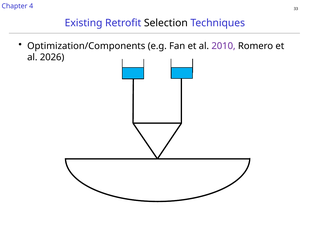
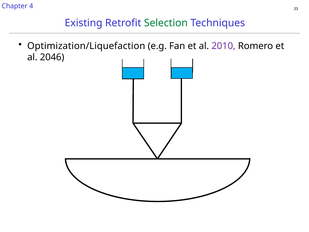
Selection colour: black -> green (166, 23)
Optimization/Components: Optimization/Components -> Optimization/Liquefaction (86, 46)
2026: 2026 -> 2046 (52, 57)
